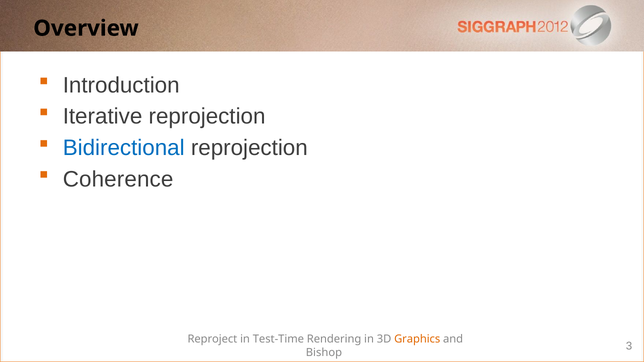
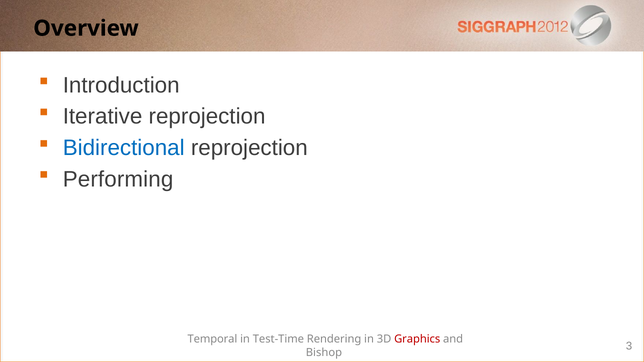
Coherence: Coherence -> Performing (118, 179)
Reproject: Reproject -> Temporal (212, 339)
Graphics colour: orange -> red (417, 339)
